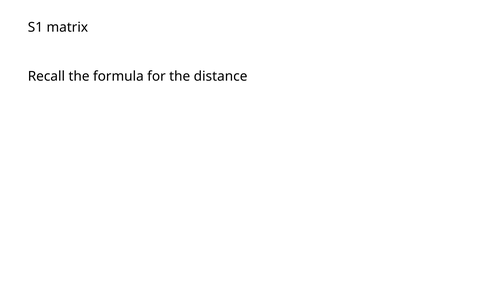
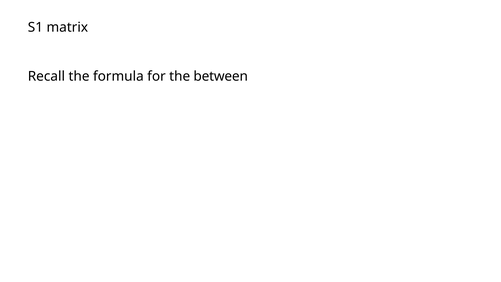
distance: distance -> between (221, 76)
